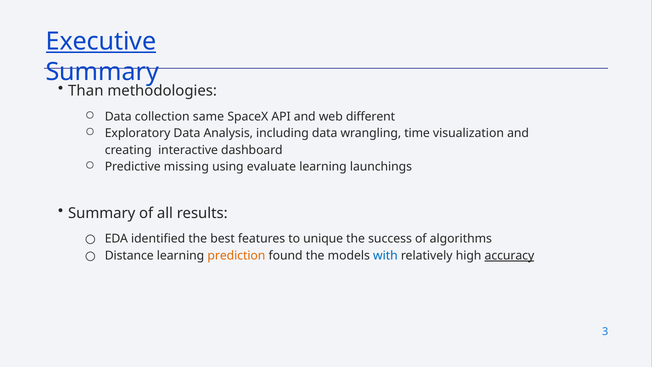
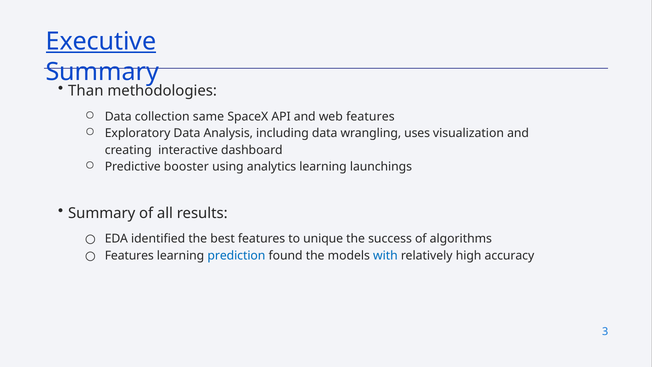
web different: different -> features (370, 116)
time: time -> uses (417, 133)
missing: missing -> booster (186, 167)
evaluate: evaluate -> analytics (272, 167)
Distance: Distance -> Features (129, 256)
prediction colour: orange -> blue (236, 256)
accuracy underline: present -> none (509, 256)
